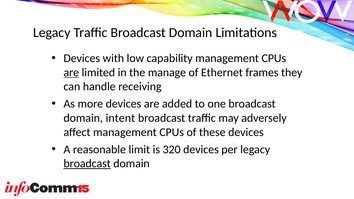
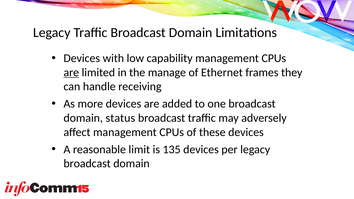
intent: intent -> status (120, 118)
320: 320 -> 135 (172, 149)
broadcast underline: present -> none (87, 164)
